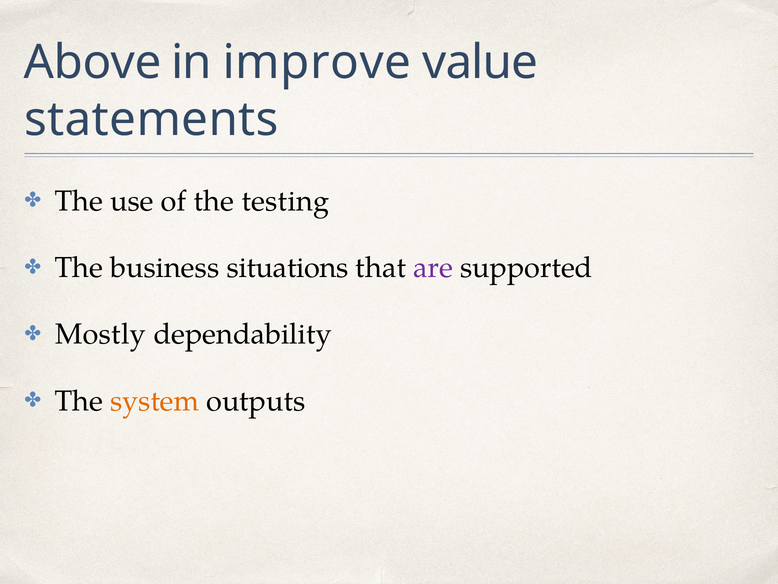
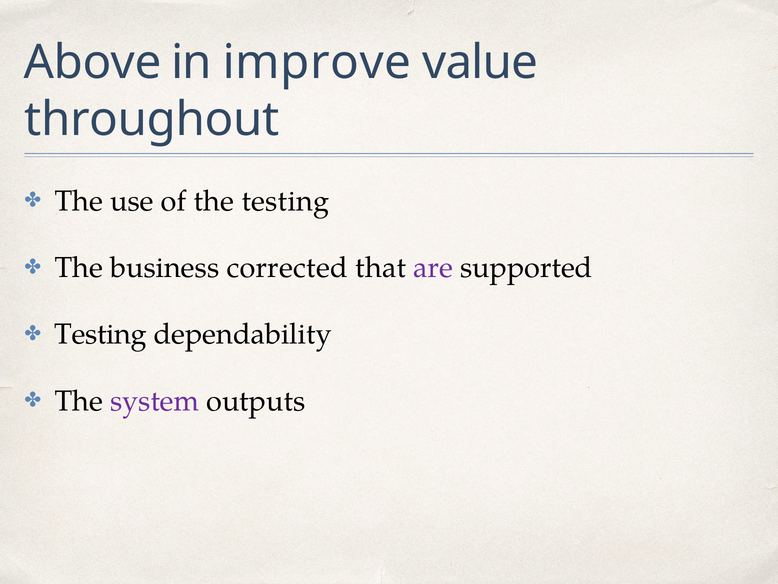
statements: statements -> throughout (152, 120)
situations: situations -> corrected (287, 267)
Mostly: Mostly -> Testing (101, 334)
system colour: orange -> purple (155, 401)
